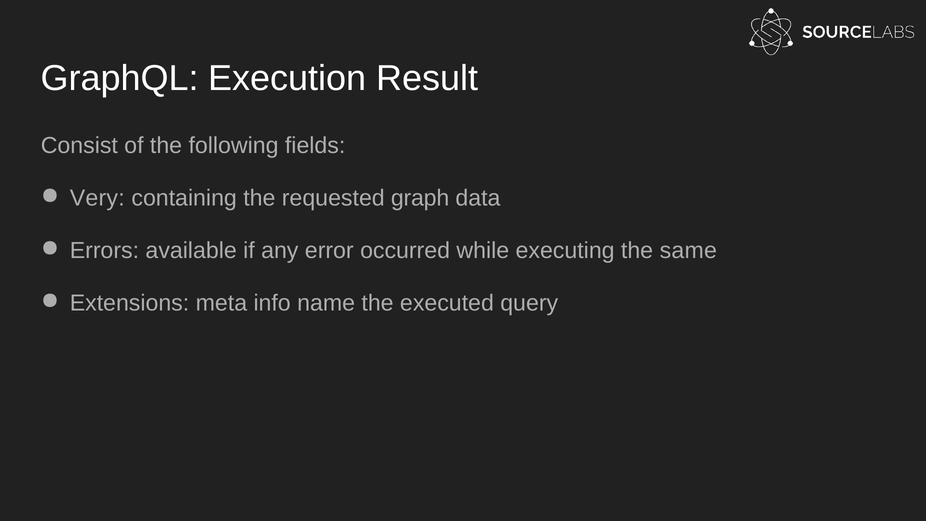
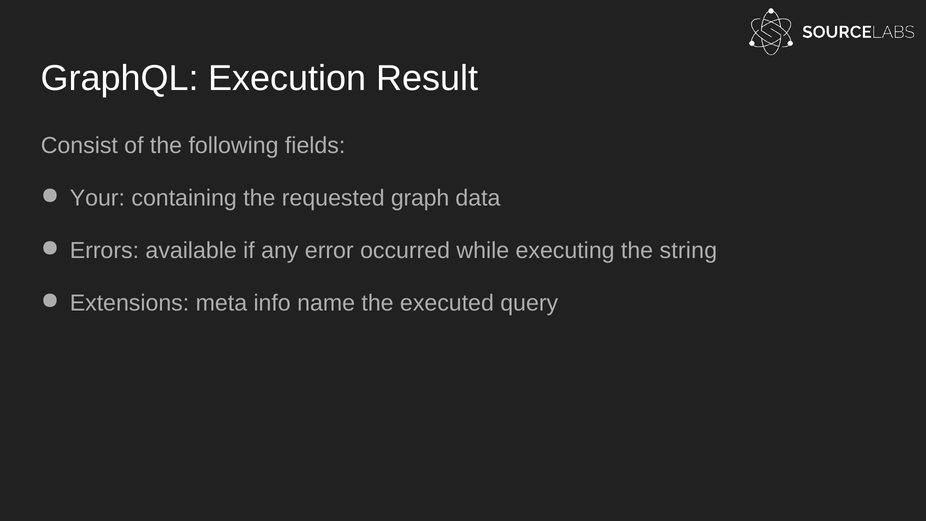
Very: Very -> Your (97, 198)
same: same -> string (688, 251)
